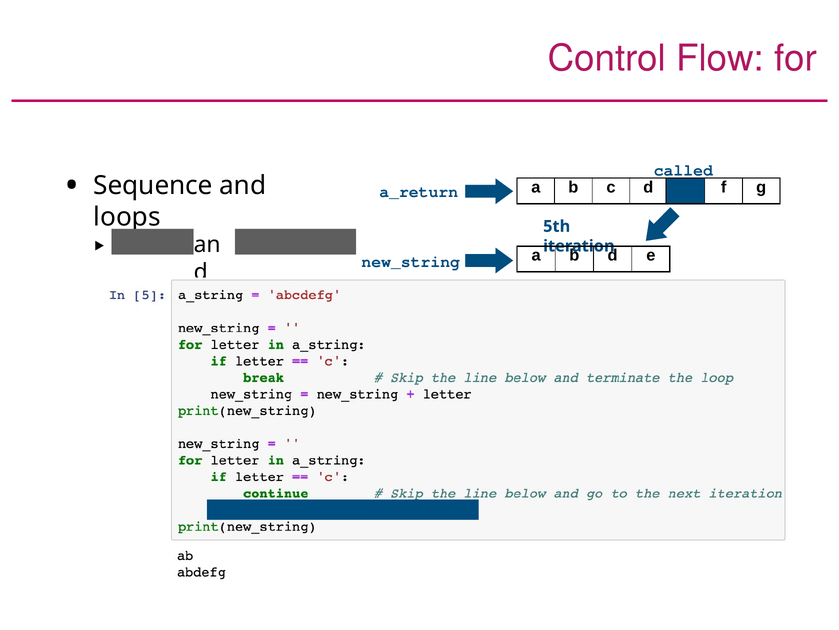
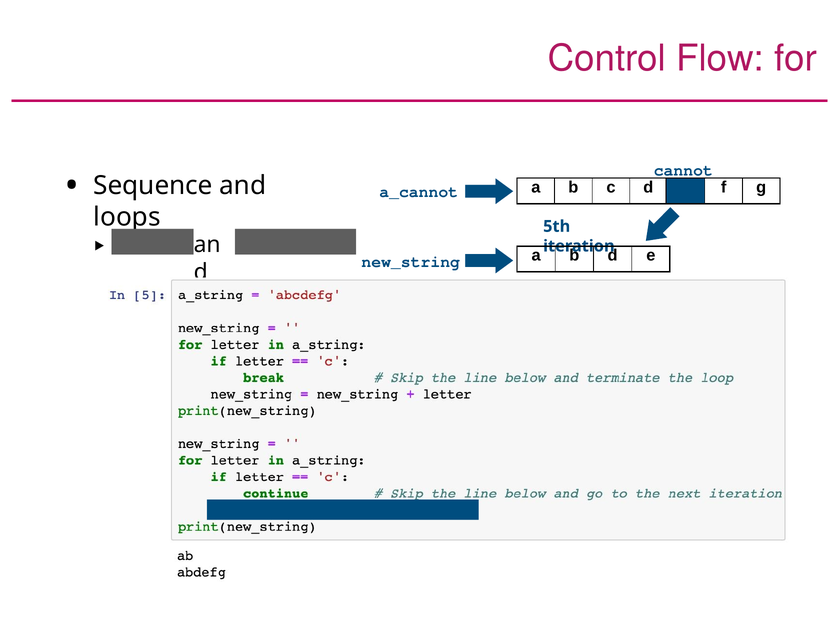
called: called -> cannot (683, 170)
a_return: a_return -> a_cannot (419, 191)
